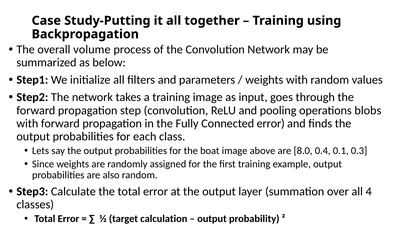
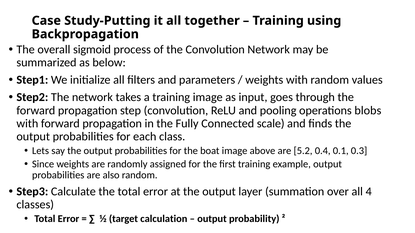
volume: volume -> sigmoid (92, 50)
Connected error: error -> scale (271, 124)
8.0: 8.0 -> 5.2 (303, 151)
